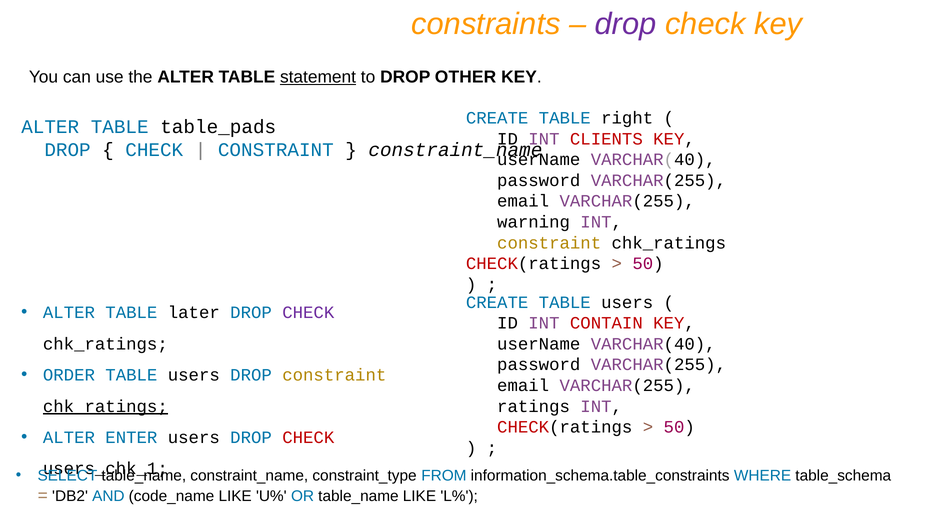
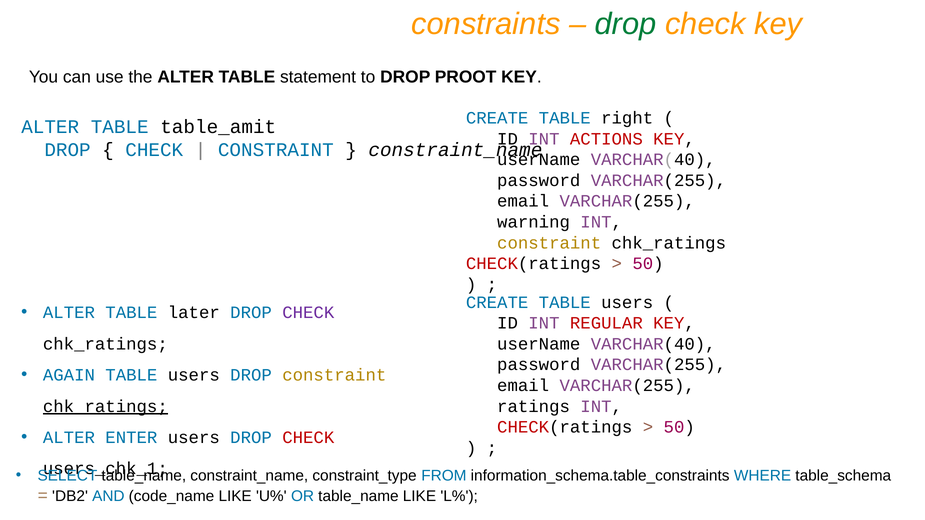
drop colour: purple -> green (626, 24)
statement underline: present -> none (318, 77)
OTHER: OTHER -> PROOT (466, 77)
table_pads: table_pads -> table_amit (218, 127)
CLIENTS: CLIENTS -> ACTIONS (606, 139)
CONTAIN: CONTAIN -> REGULAR (606, 323)
ORDER: ORDER -> AGAIN (69, 375)
